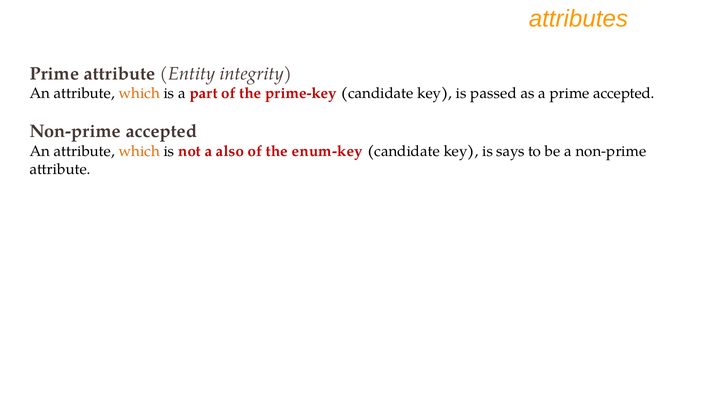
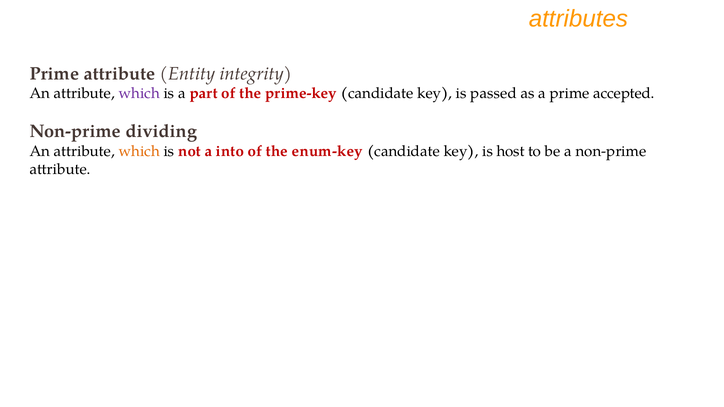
which colour: orange -> purple (139, 93)
Non-prime accepted: accepted -> dividing (161, 132)
also: also -> into (230, 151)
says: says -> host (511, 151)
